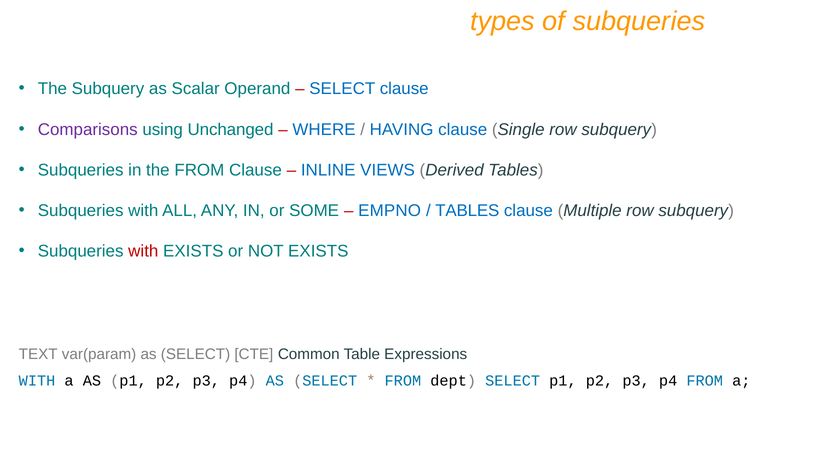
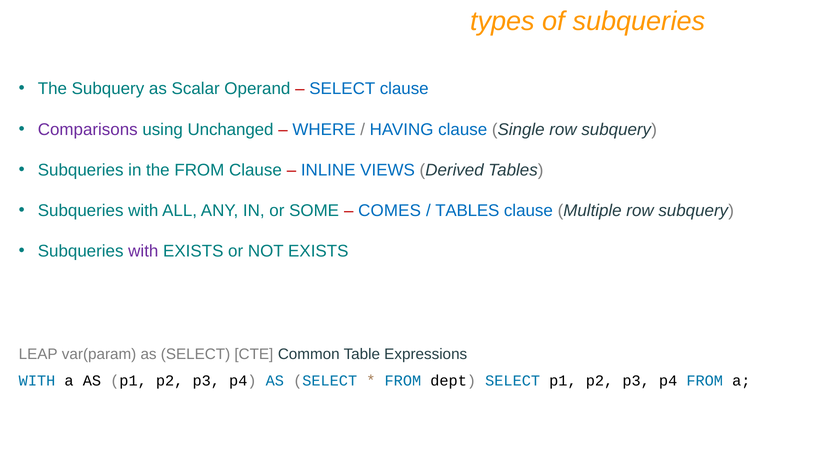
EMPNO: EMPNO -> COMES (390, 211)
with colour: red -> purple (143, 252)
TEXT: TEXT -> LEAP (38, 355)
